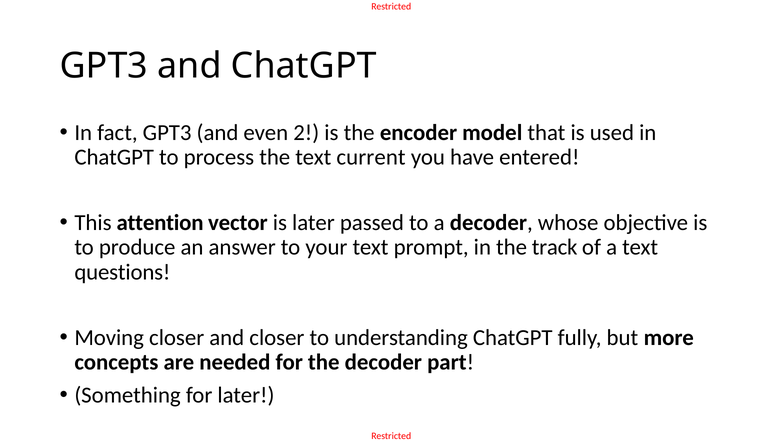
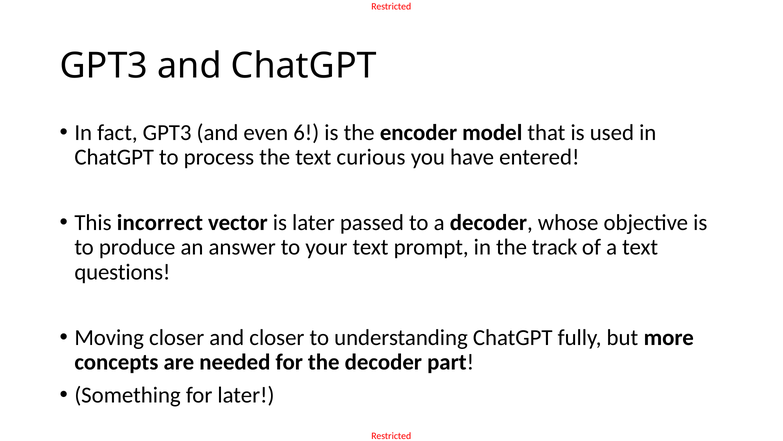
2: 2 -> 6 (306, 132)
current: current -> curious (371, 157)
attention: attention -> incorrect (160, 223)
